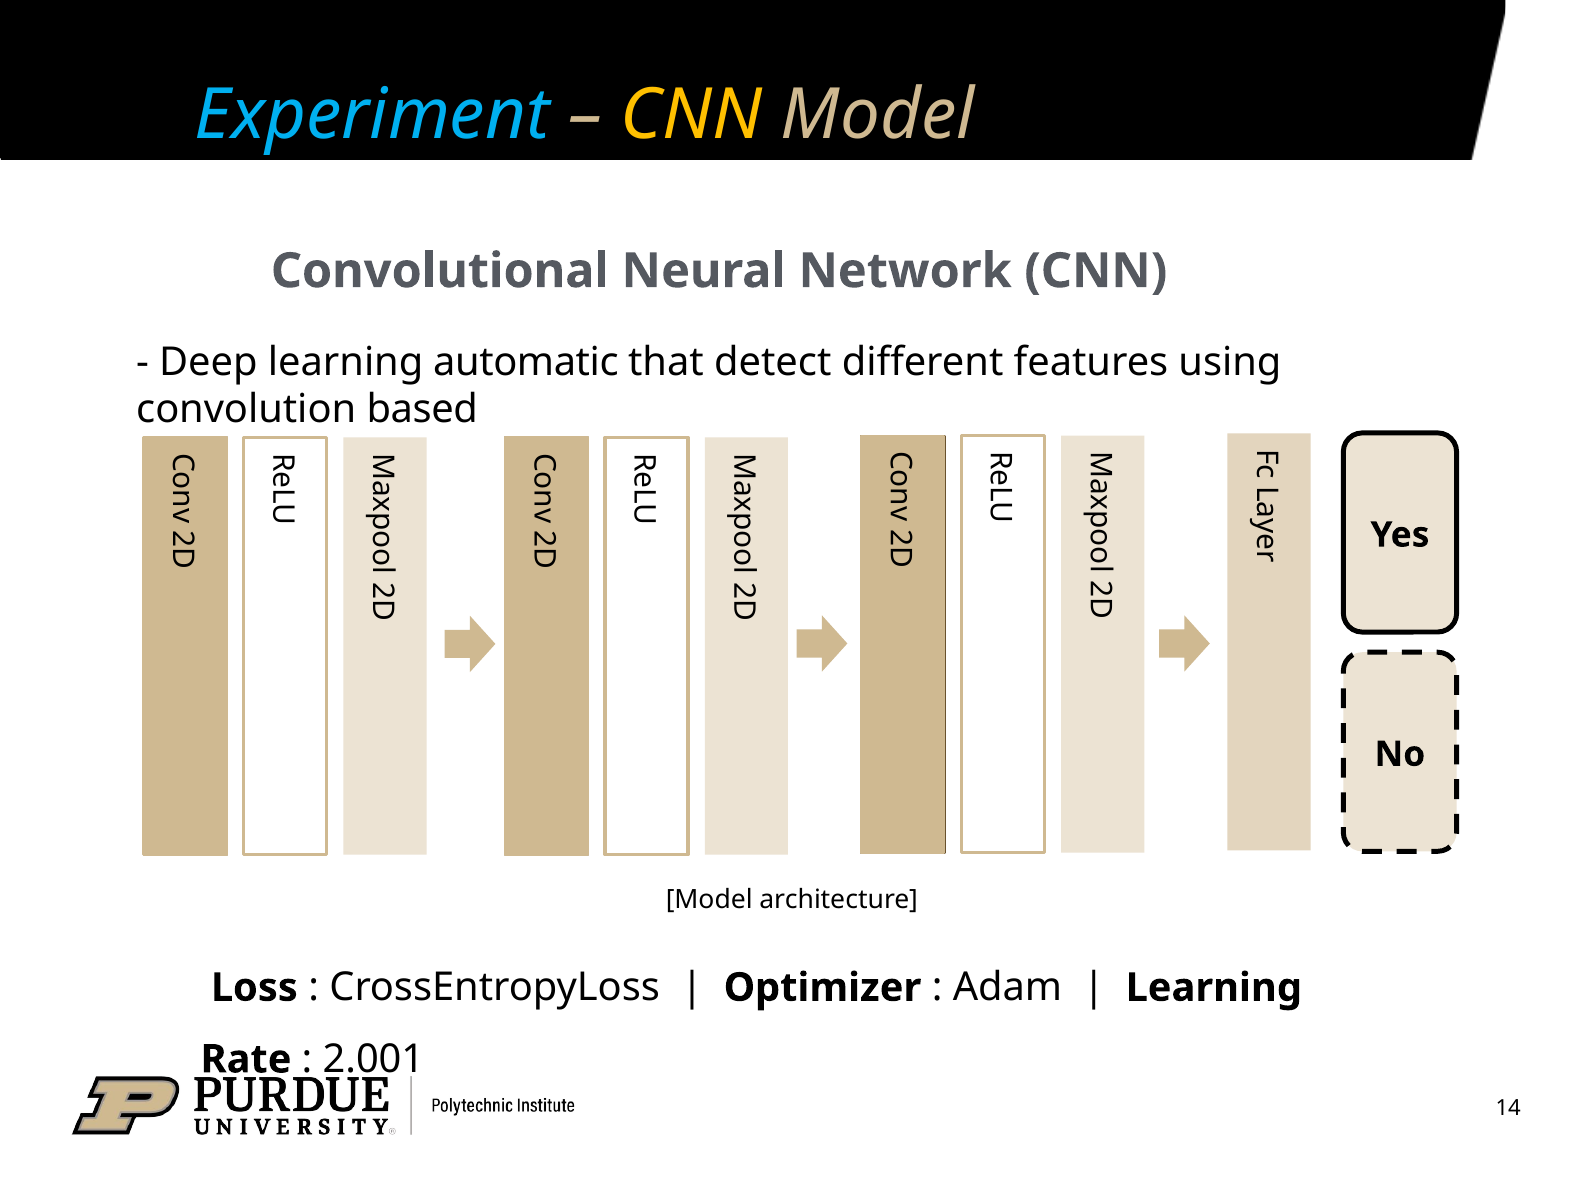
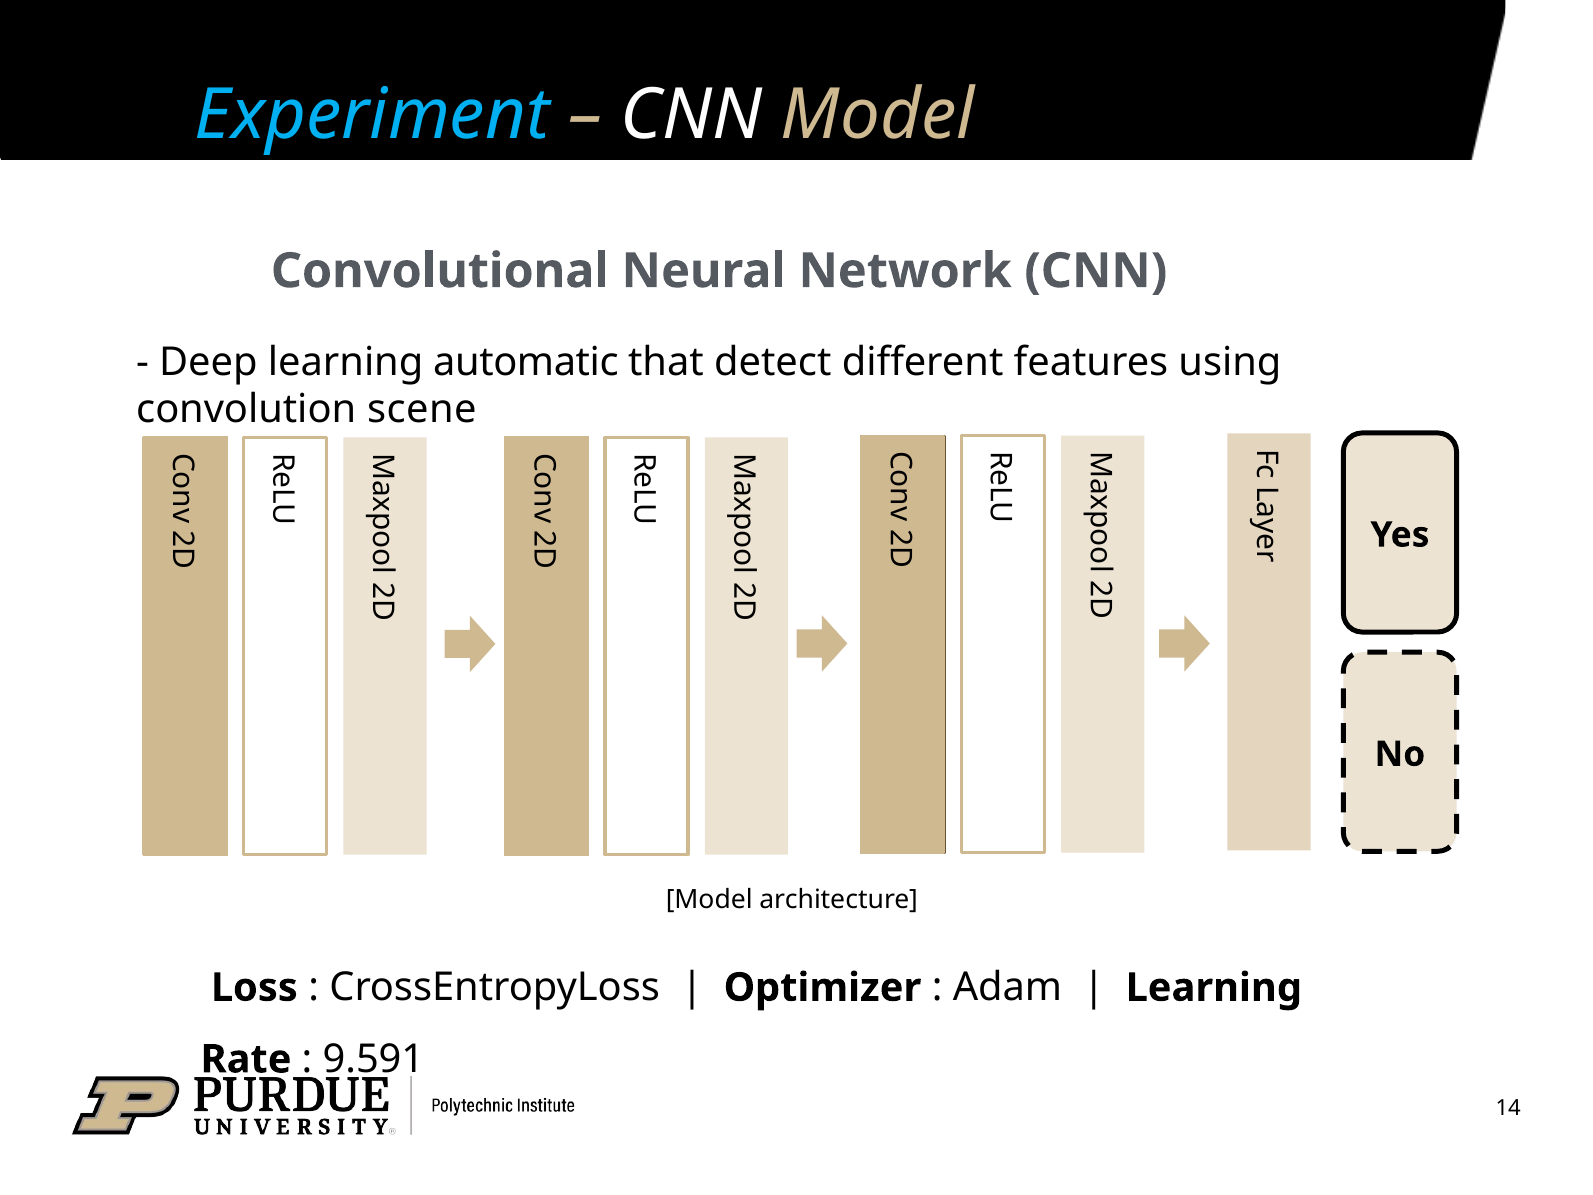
CNN colour: yellow -> white (692, 115)
based: based -> scene (422, 410)
2.001: 2.001 -> 9.591 (373, 1059)
